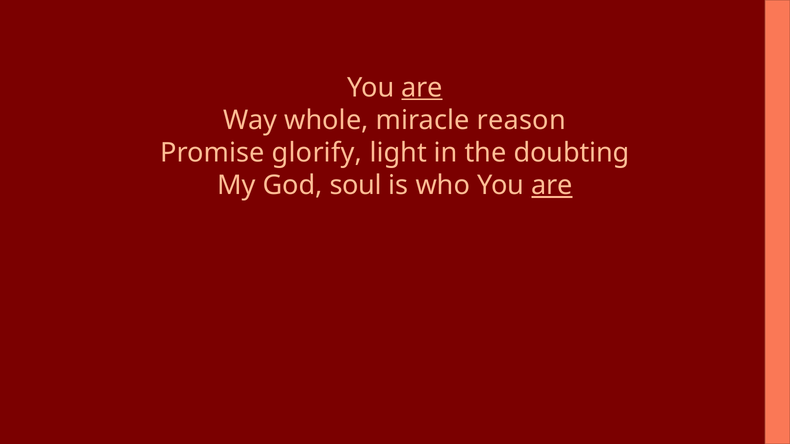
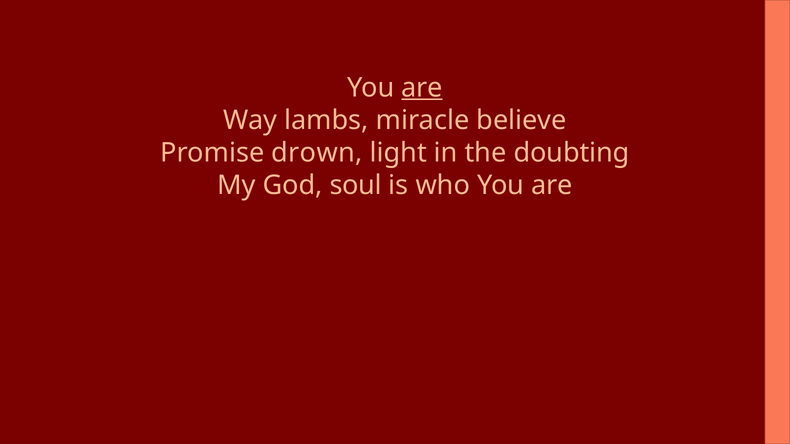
whole: whole -> lambs (326, 120)
reason: reason -> believe (521, 120)
glorify: glorify -> drown (317, 153)
are underline: present -> none (552, 186)
